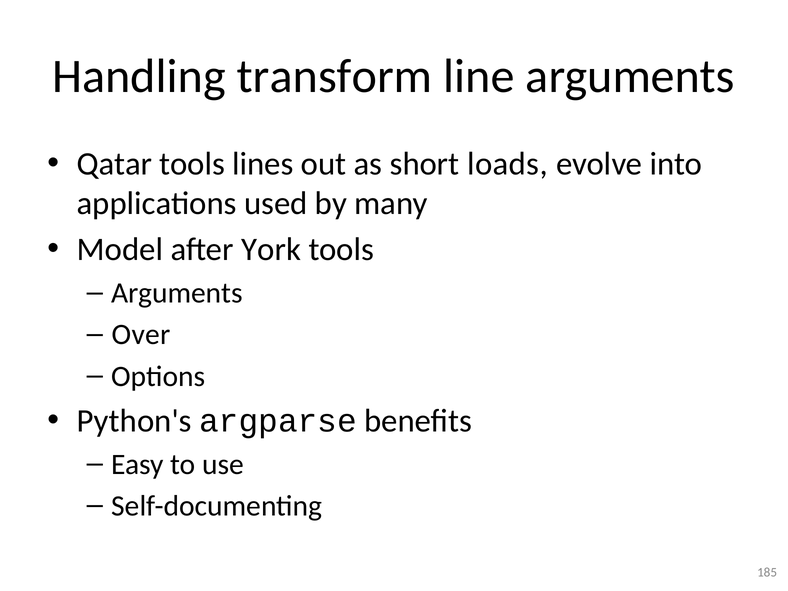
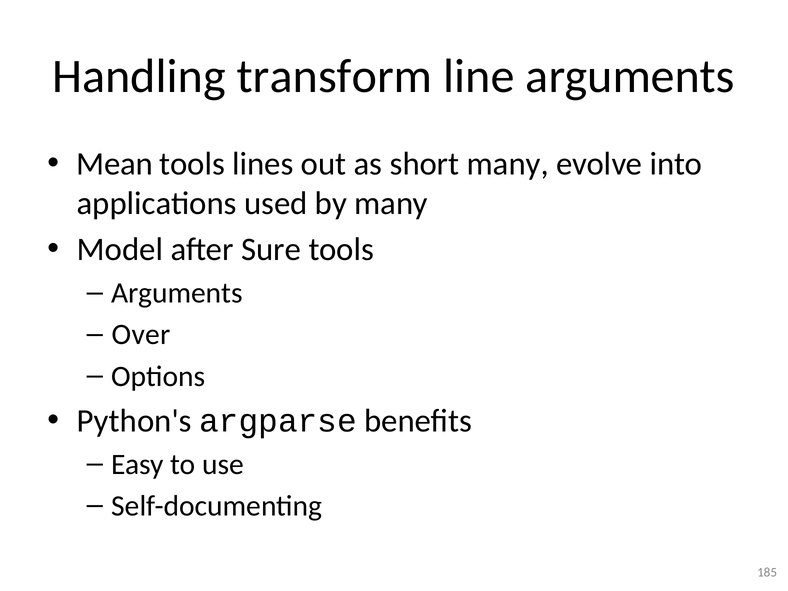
Qatar: Qatar -> Mean (115, 164)
short loads: loads -> many (508, 164)
York: York -> Sure (271, 250)
